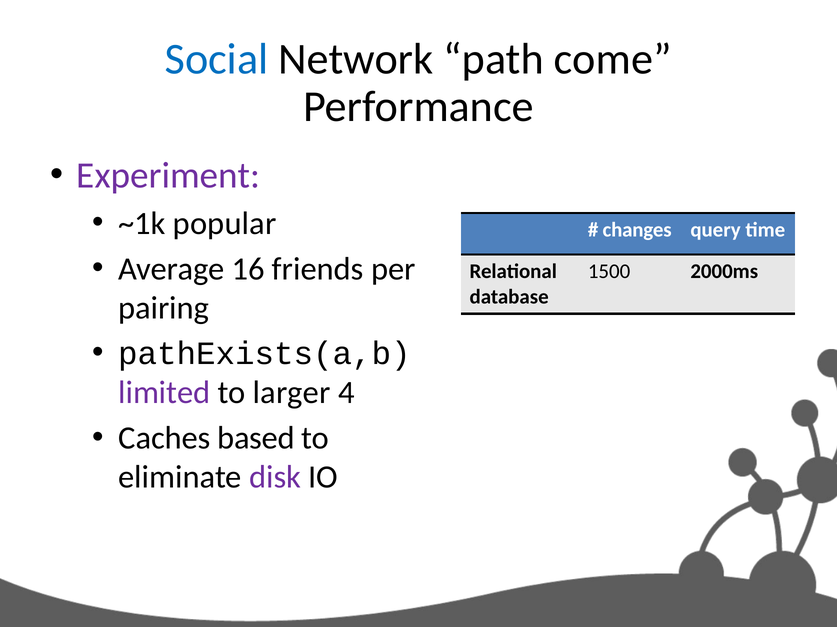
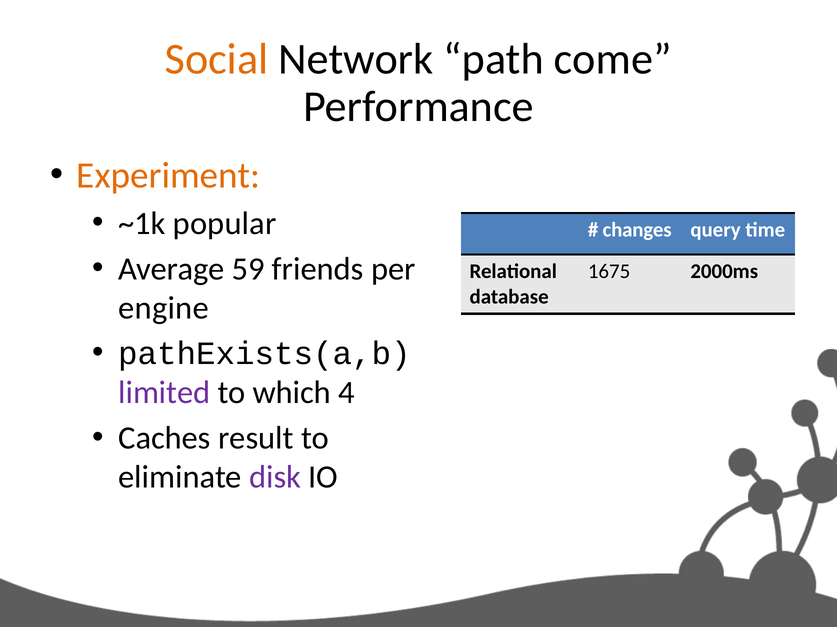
Social colour: blue -> orange (217, 59)
Experiment colour: purple -> orange (168, 176)
16: 16 -> 59 (248, 269)
1500: 1500 -> 1675 (609, 272)
pairing: pairing -> engine (164, 308)
larger: larger -> which (292, 393)
based: based -> result (256, 439)
